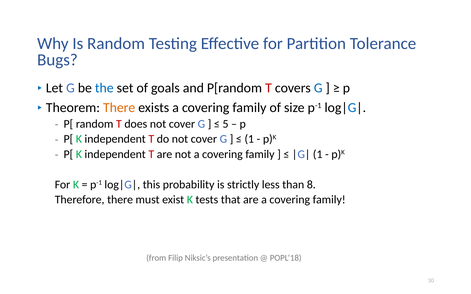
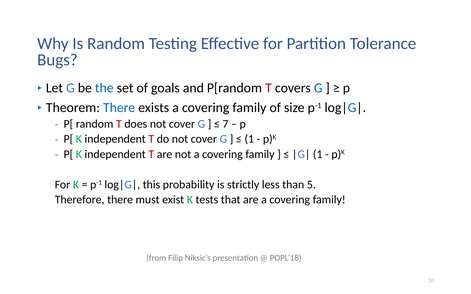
There colour: orange -> blue (119, 108)
5: 5 -> 7 (226, 124)
8: 8 -> 5 (311, 185)
